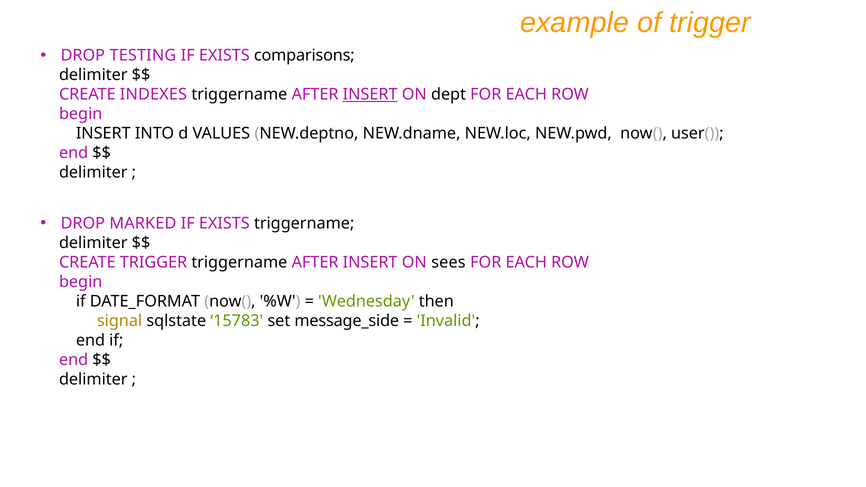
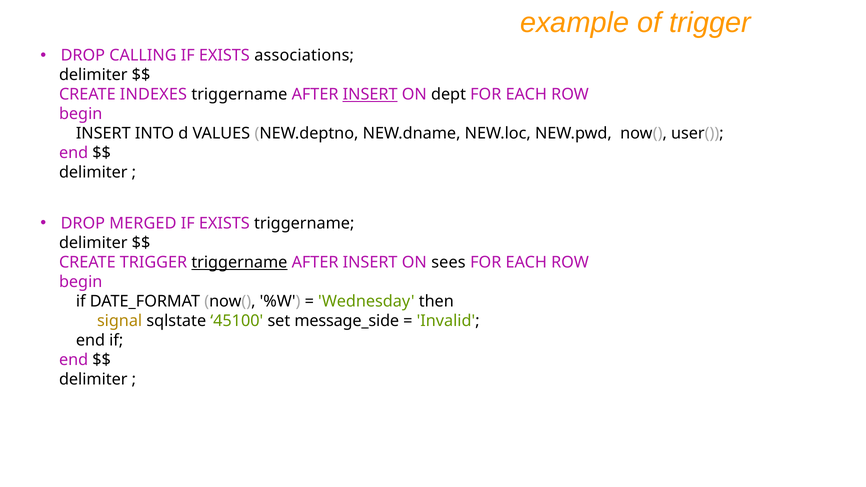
TESTING: TESTING -> CALLING (143, 56)
comparisons: comparisons -> associations (304, 56)
MARKED: MARKED -> MERGED (143, 223)
triggername underline: none -> present (239, 262)
15783: 15783 -> 45100 (237, 321)
